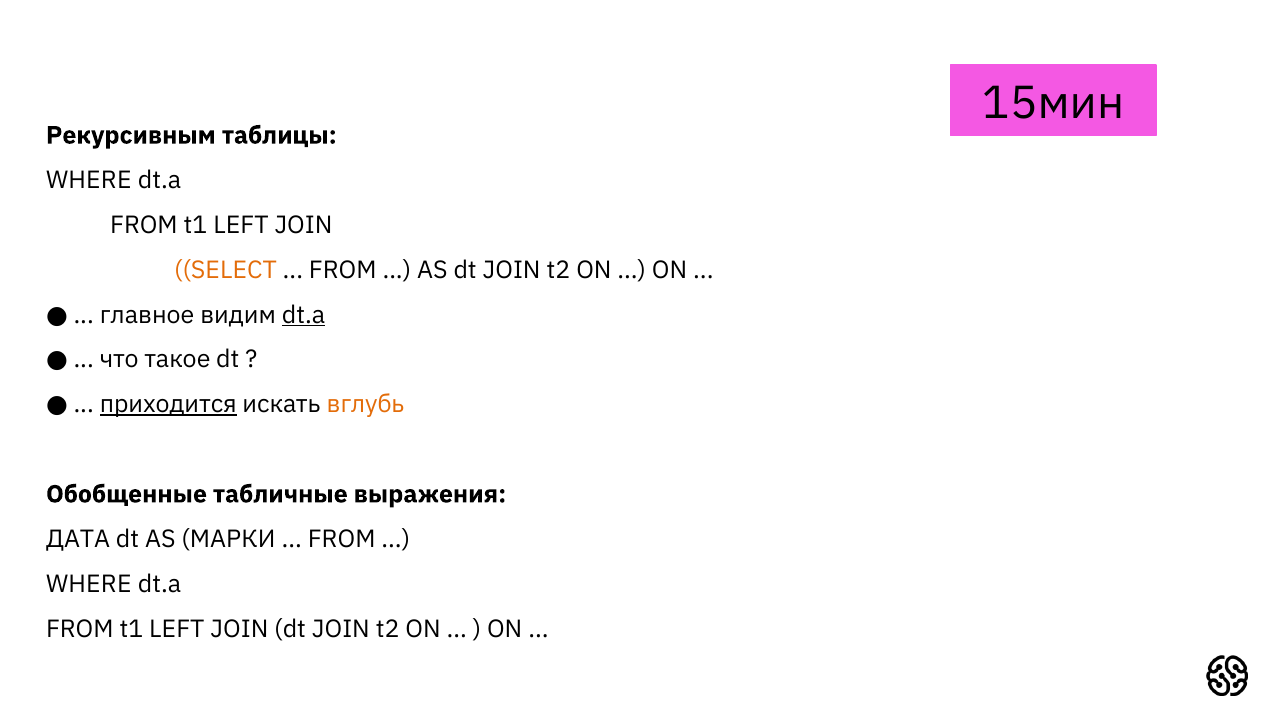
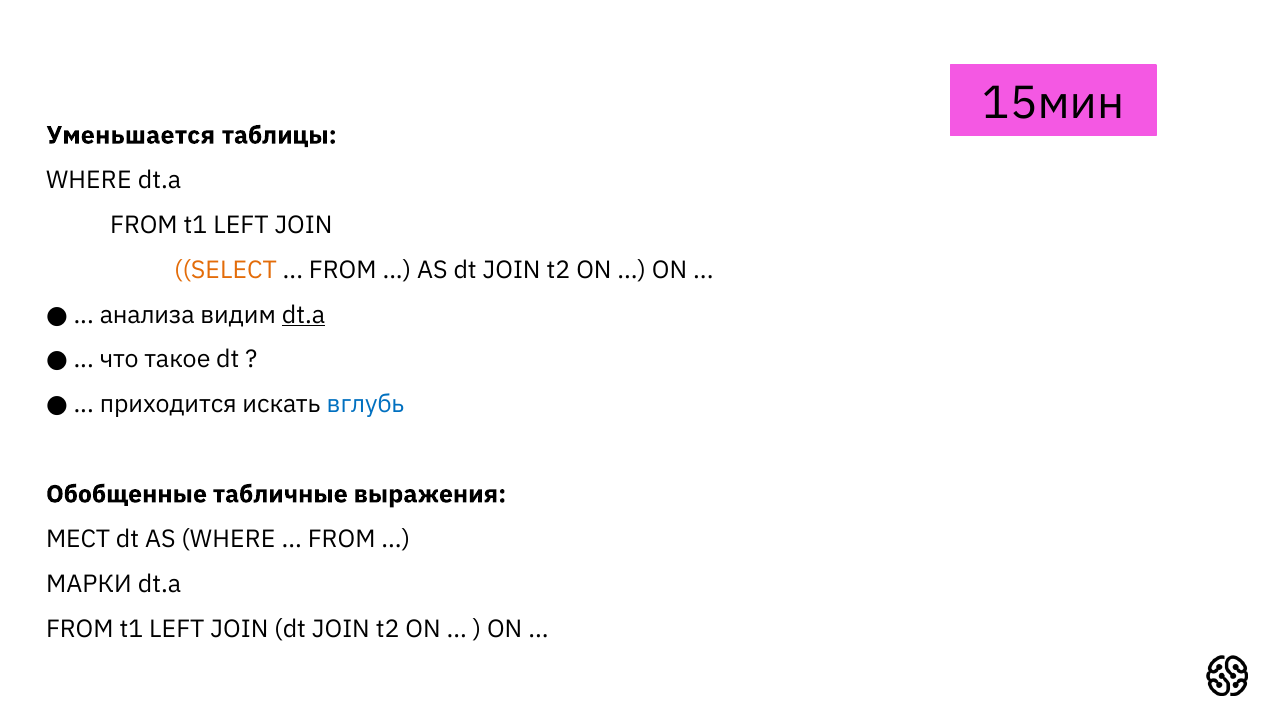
Рекурсивным: Рекурсивным -> Уменьшается (131, 135)
главное: главное -> анализа (147, 315)
приходится underline: present -> none (168, 405)
вглубь colour: orange -> blue (366, 405)
ДАТА: ДАТА -> МЕСТ (78, 539)
AS МАРКИ: МАРКИ -> WHERE (228, 539)
WHERE: WHERE -> МАРКИ (89, 584)
